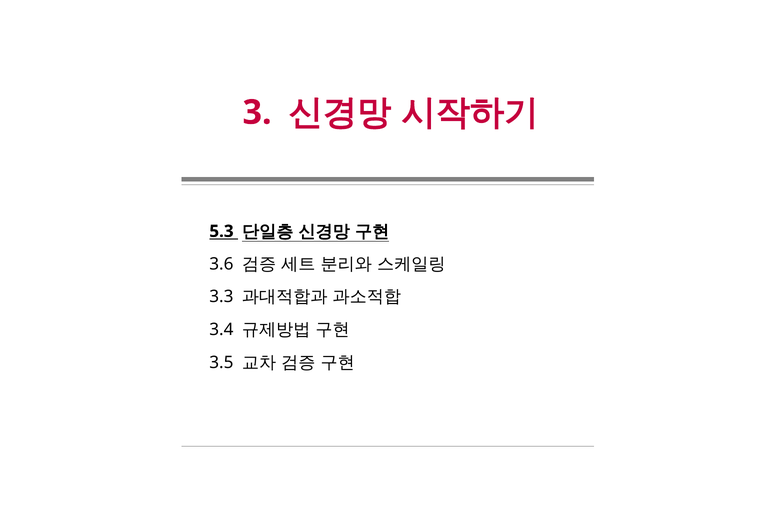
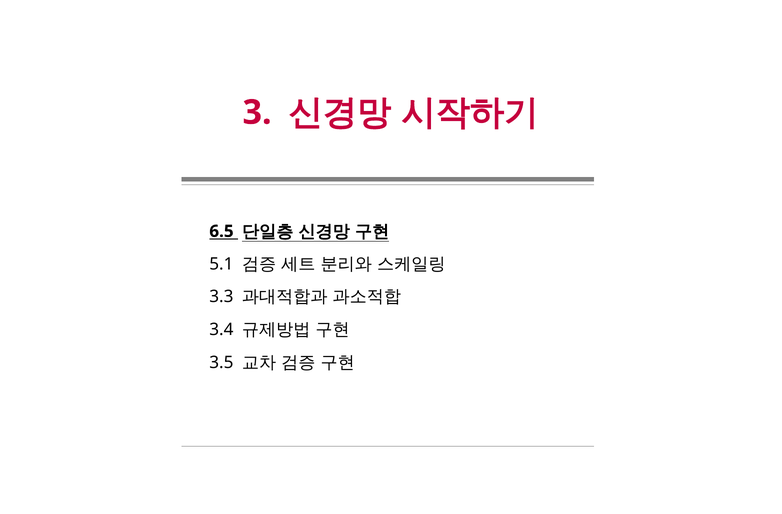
5.3: 5.3 -> 6.5 (221, 231)
3.6: 3.6 -> 5.1 (221, 264)
